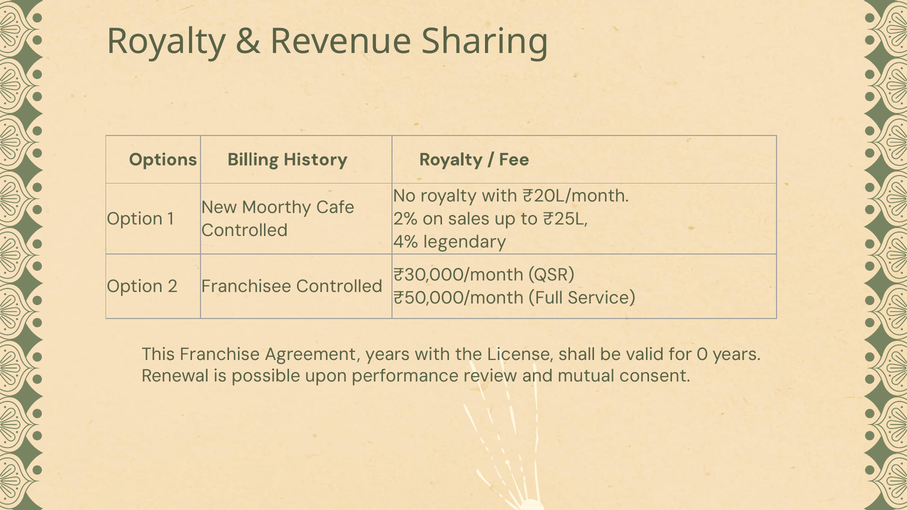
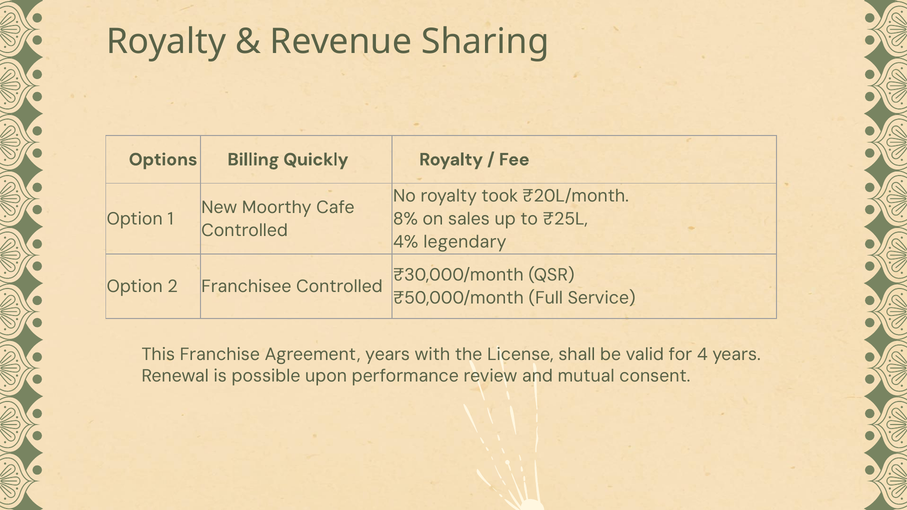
History: History -> Quickly (316, 160)
royalty with: with -> took (500, 196)
2%: 2% -> 8% (405, 219)
0: 0 -> 4 (702, 355)
